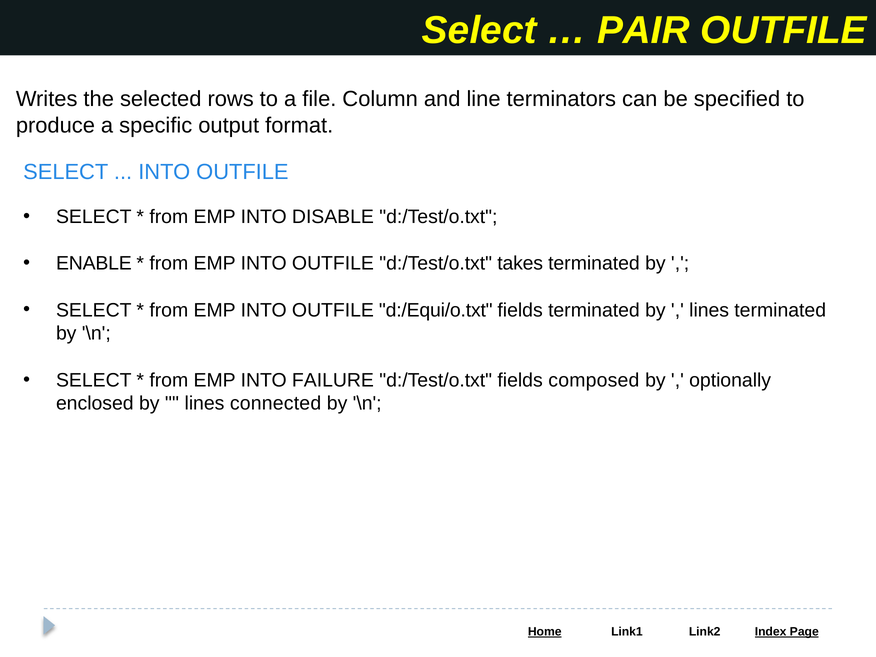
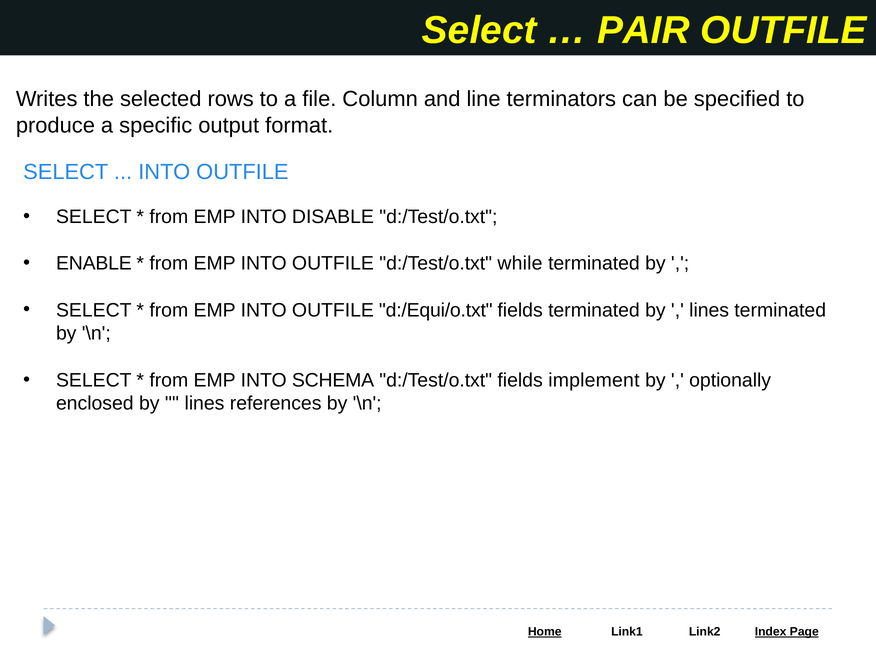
takes: takes -> while (520, 263)
FAILURE: FAILURE -> SCHEMA (333, 380)
composed: composed -> implement (594, 380)
connected: connected -> references (276, 404)
